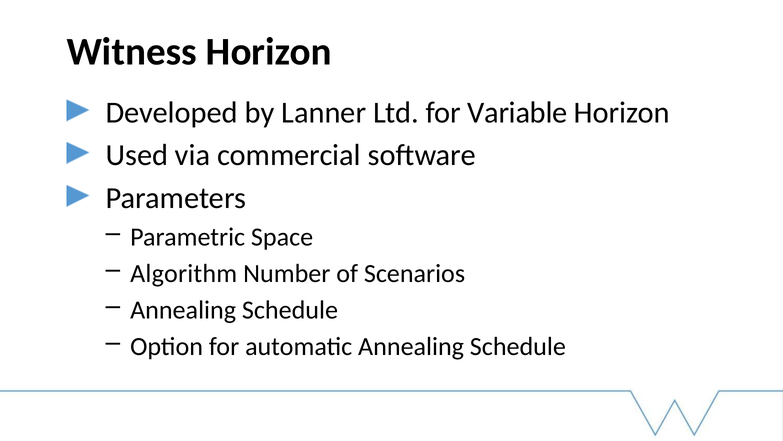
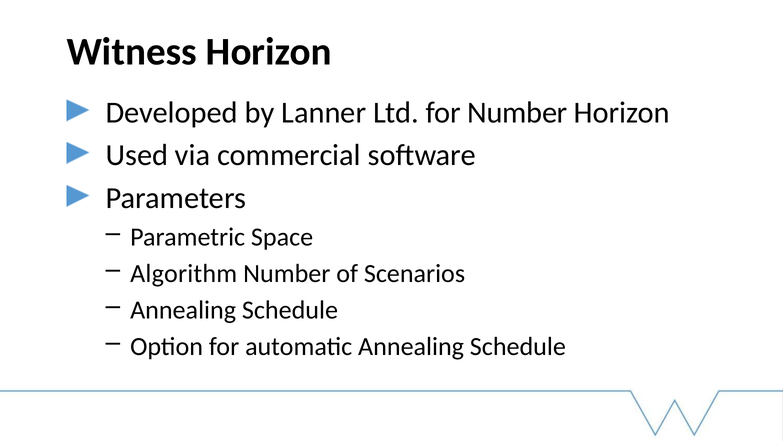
for Variable: Variable -> Number (517, 112)
